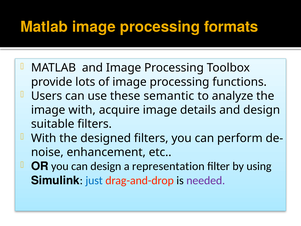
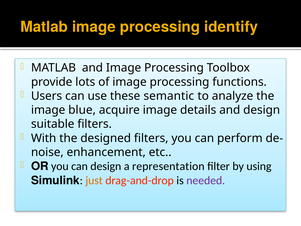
formats: formats -> identify (231, 27)
image with: with -> blue (82, 110)
just colour: blue -> orange (94, 180)
